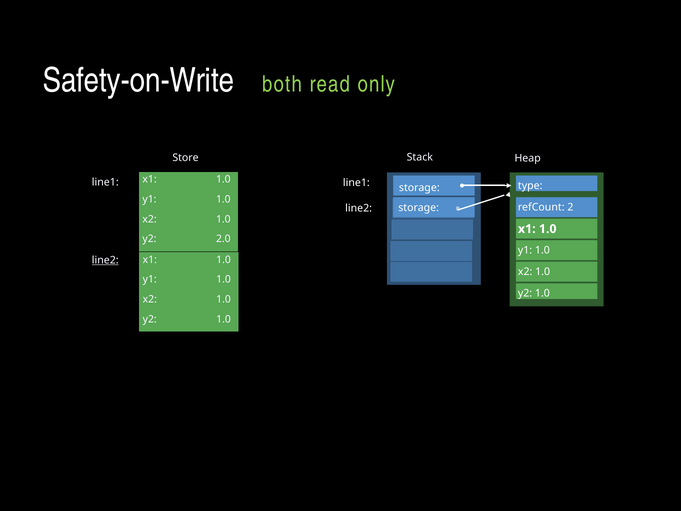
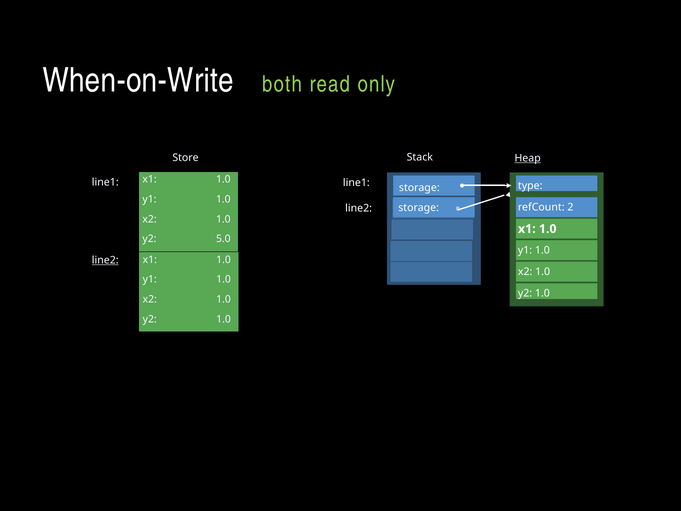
Safety-on-Write: Safety-on-Write -> When-on-Write (138, 81)
Heap underline: none -> present (528, 158)
2.0: 2.0 -> 5.0 (223, 239)
